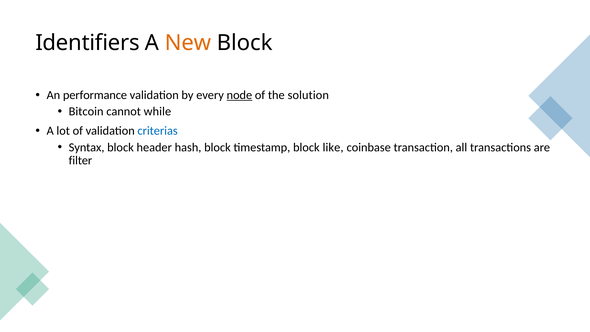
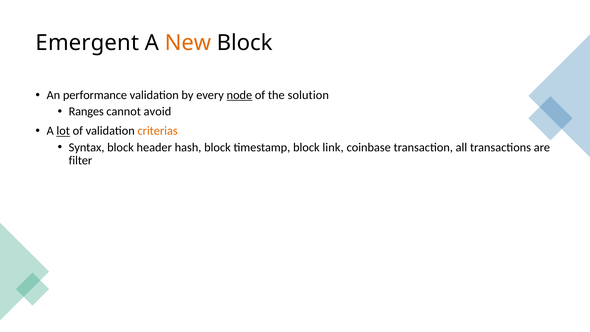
Identifiers: Identifiers -> Emergent (87, 43)
Bitcoin: Bitcoin -> Ranges (86, 111)
while: while -> avoid (157, 111)
lot underline: none -> present (63, 131)
criterias colour: blue -> orange (158, 131)
like: like -> link (333, 147)
